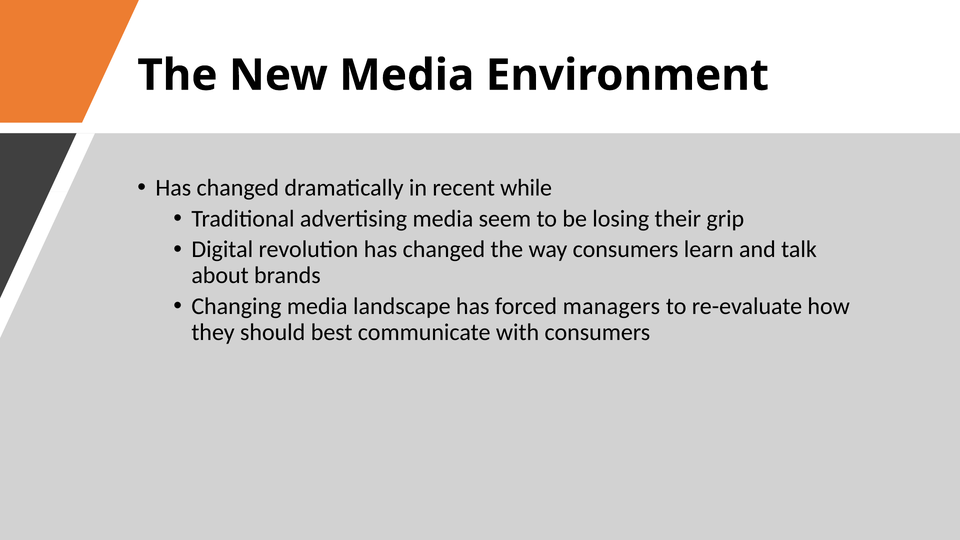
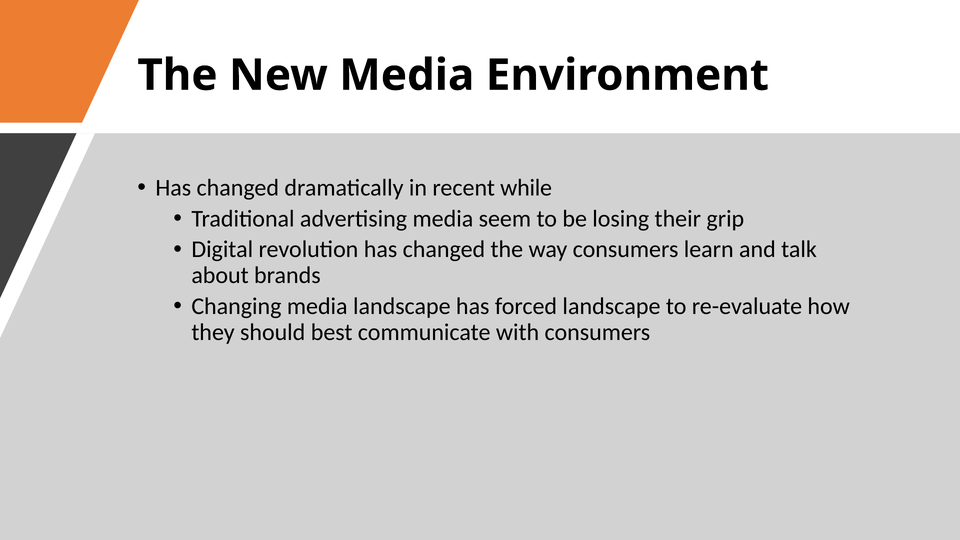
forced managers: managers -> landscape (611, 306)
